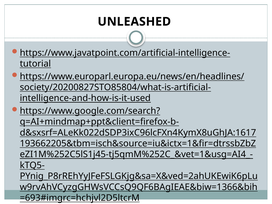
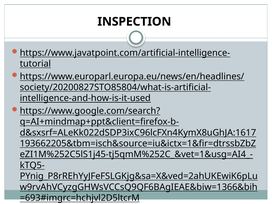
UNLEASHED: UNLEASHED -> INSPECTION (134, 22)
